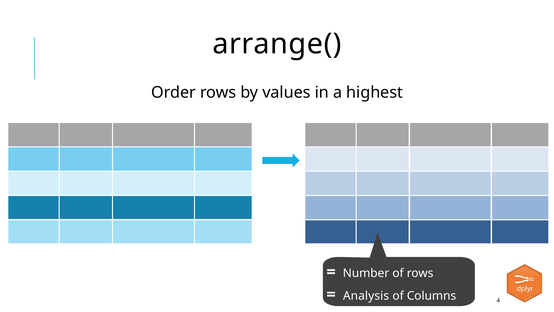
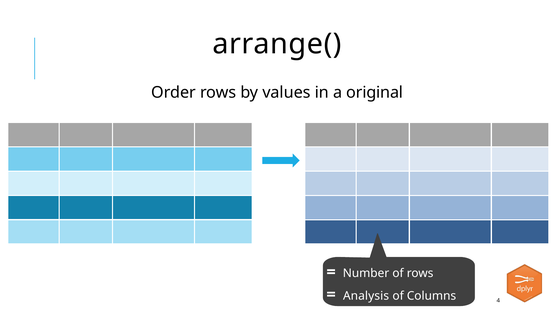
highest: highest -> original (375, 92)
